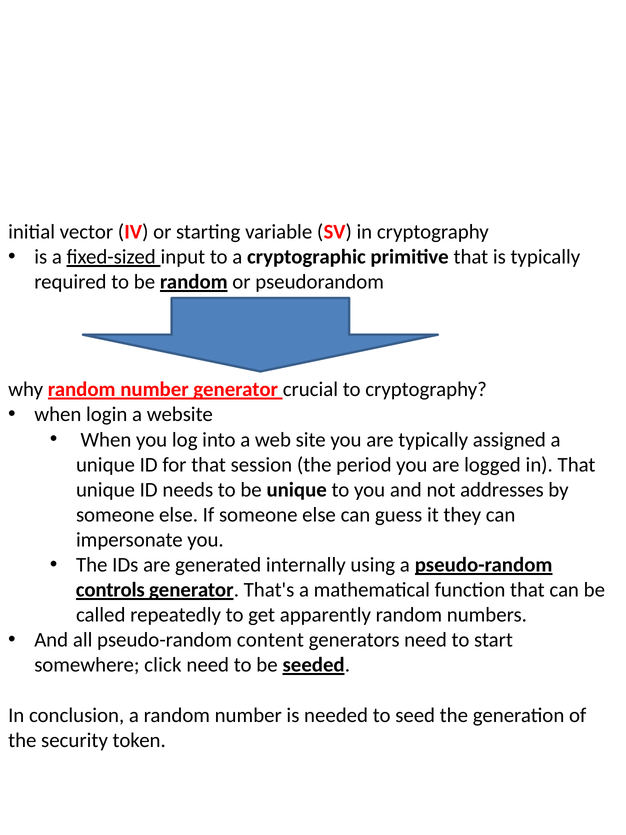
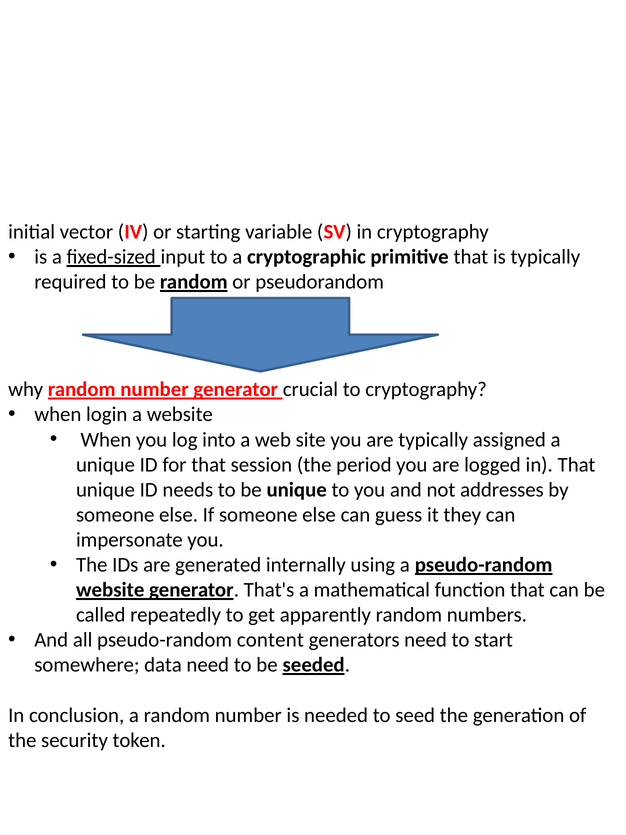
controls: controls -> website (110, 590)
click: click -> data (163, 665)
